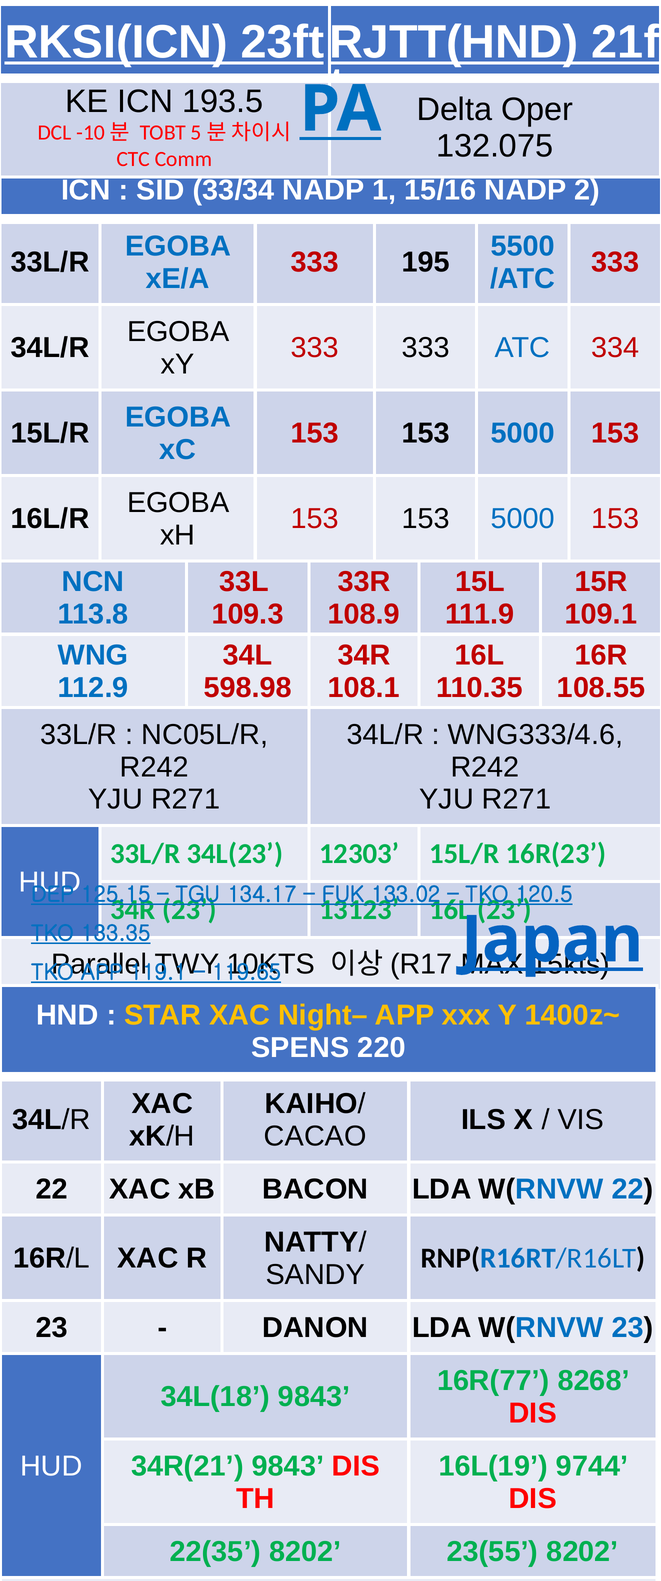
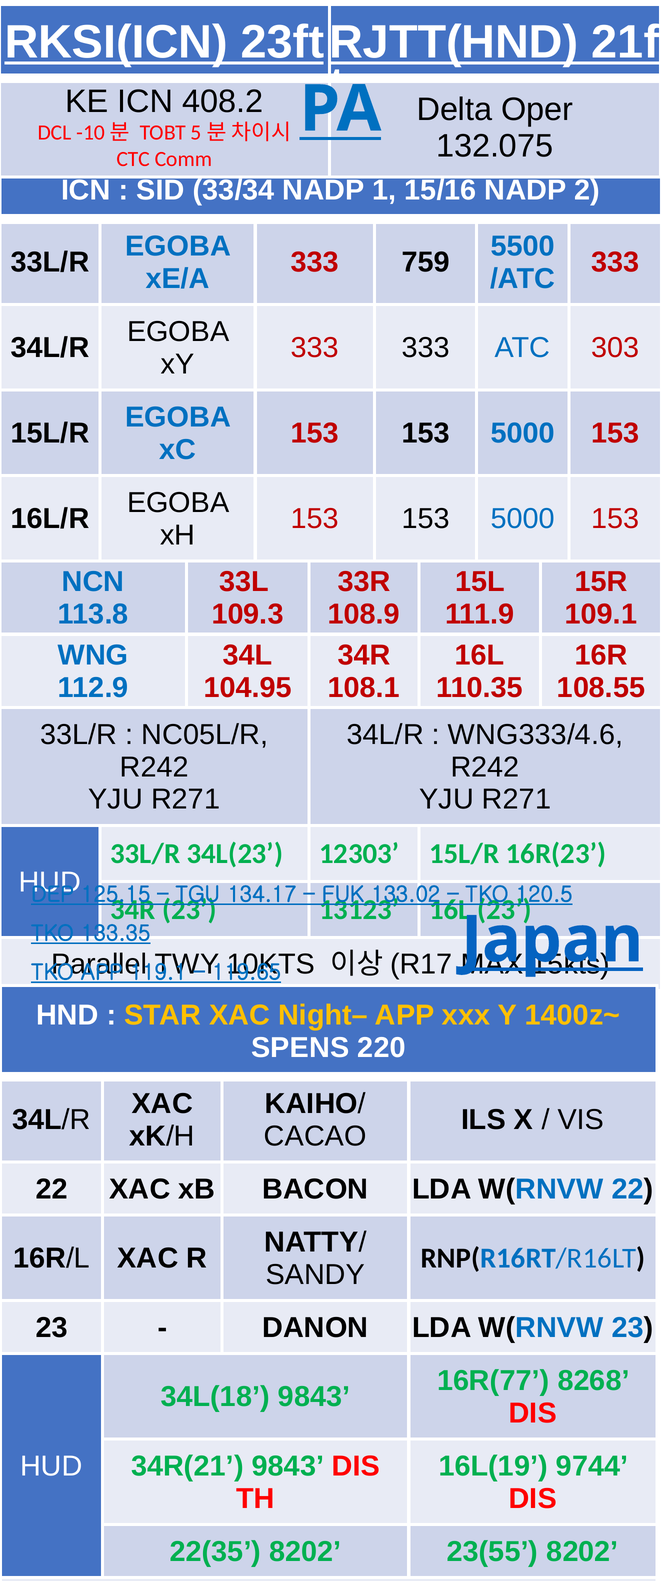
193.5: 193.5 -> 408.2 (223, 102)
195: 195 -> 759 (426, 262)
334: 334 -> 303 (615, 348)
598.98: 598.98 -> 104.95 (248, 688)
